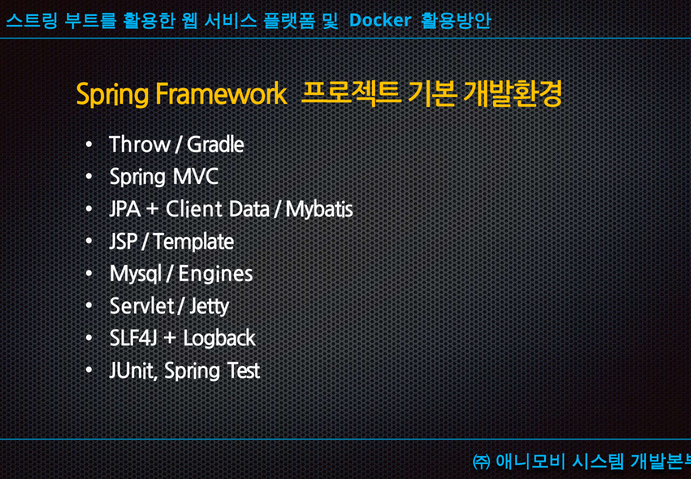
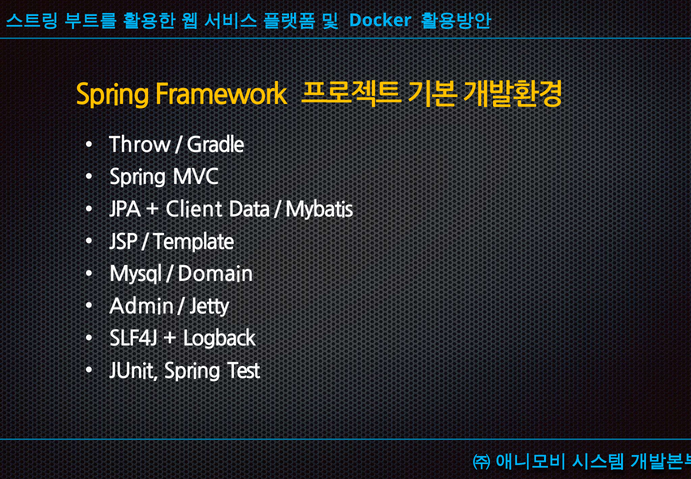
Engines: Engines -> Domain (215, 274)
Servlet: Servlet -> Admin (142, 306)
